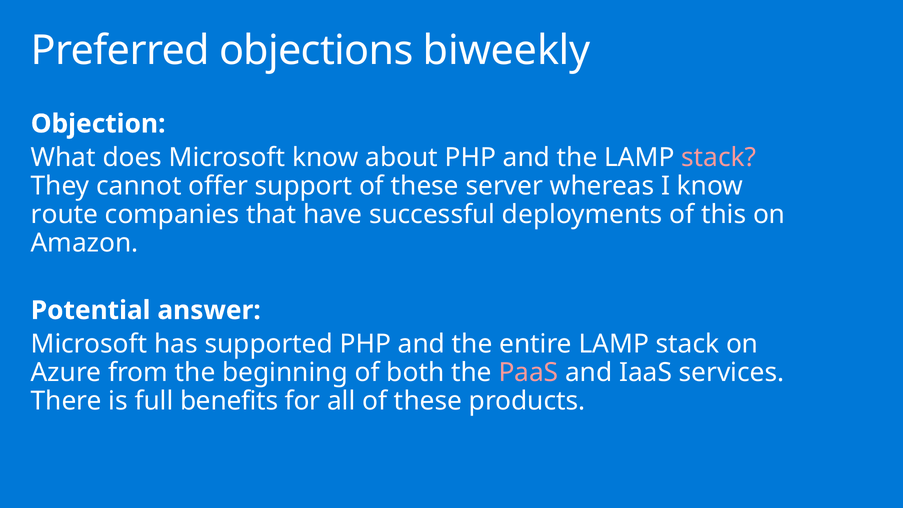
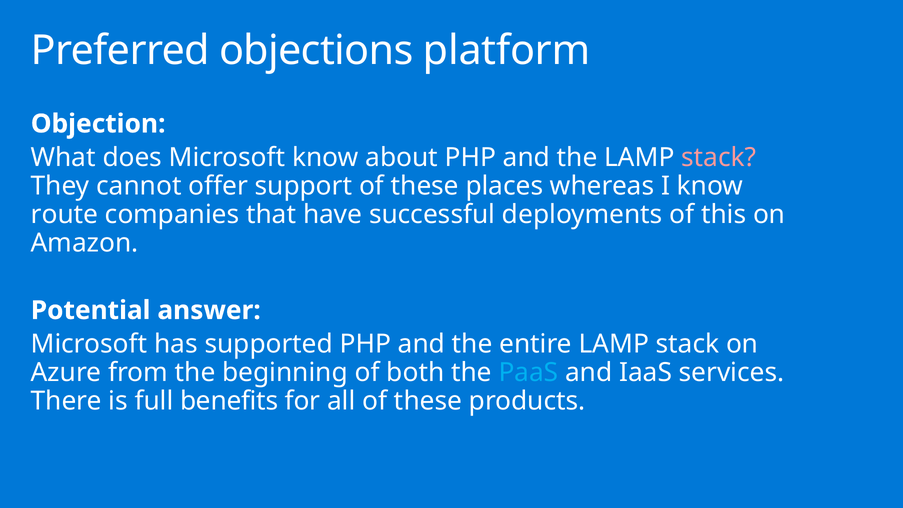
biweekly: biweekly -> platform (507, 50)
server: server -> places (504, 186)
PaaS colour: pink -> light blue (528, 373)
